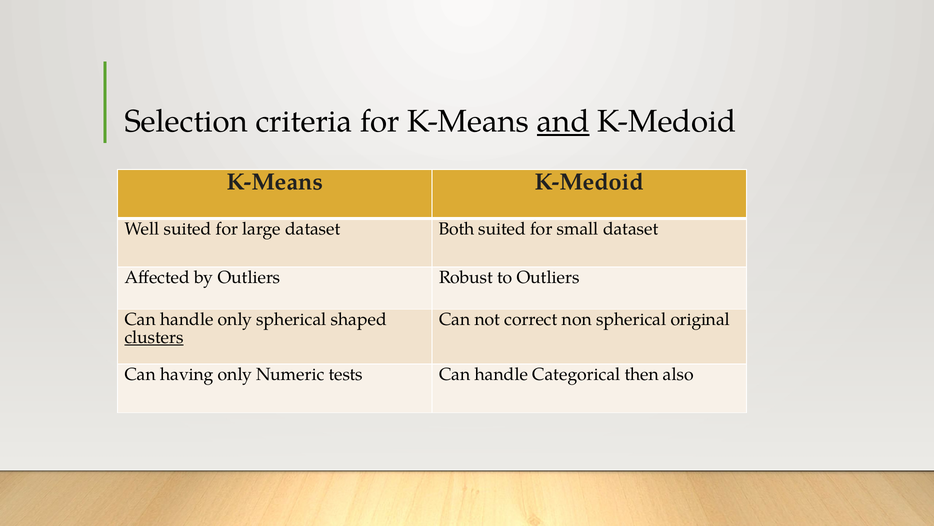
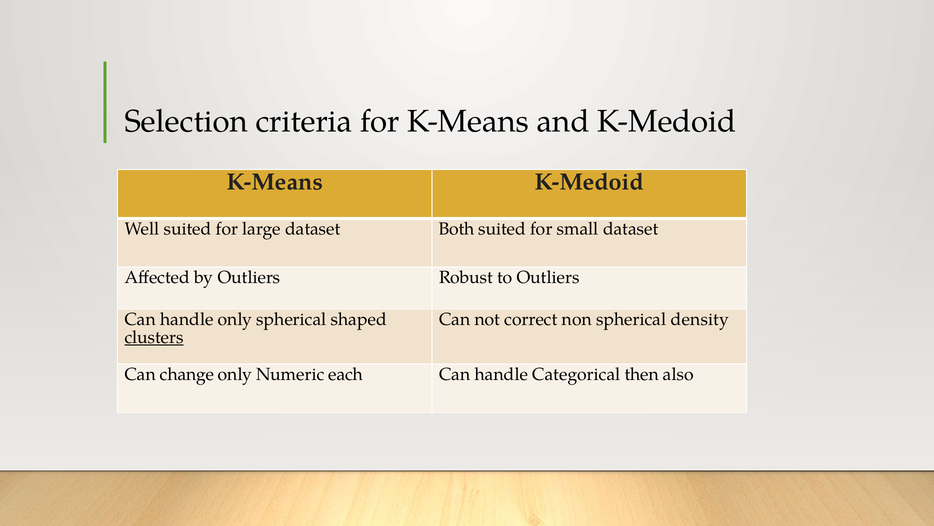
and underline: present -> none (563, 121)
original: original -> density (700, 319)
having: having -> change (187, 374)
tests: tests -> each (346, 374)
